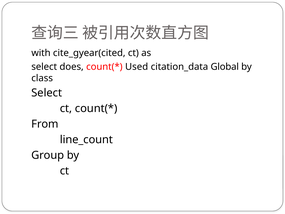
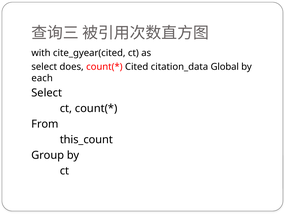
Used: Used -> Cited (137, 67)
class: class -> each (42, 78)
line_count: line_count -> this_count (86, 139)
